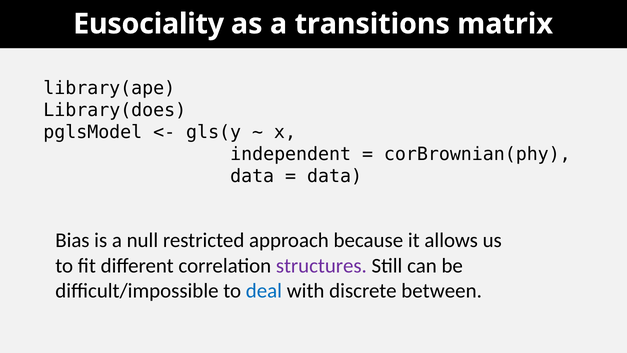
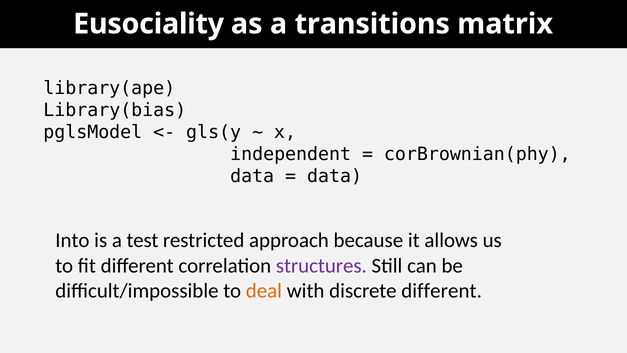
Library(does: Library(does -> Library(bias (115, 110)
Bias: Bias -> Into (72, 240)
null: null -> test (143, 240)
deal colour: blue -> orange (264, 290)
discrete between: between -> different (442, 290)
